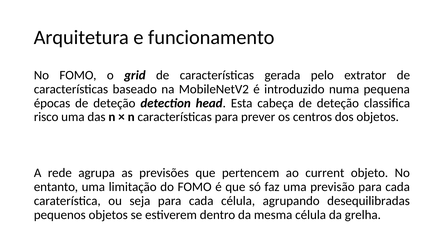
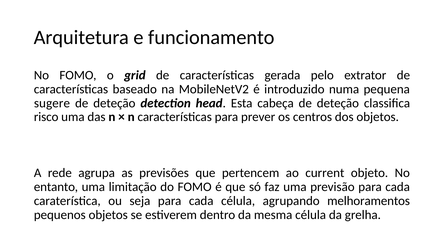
épocas: épocas -> sugere (52, 103)
desequilibradas: desequilibradas -> melhoramentos (369, 201)
